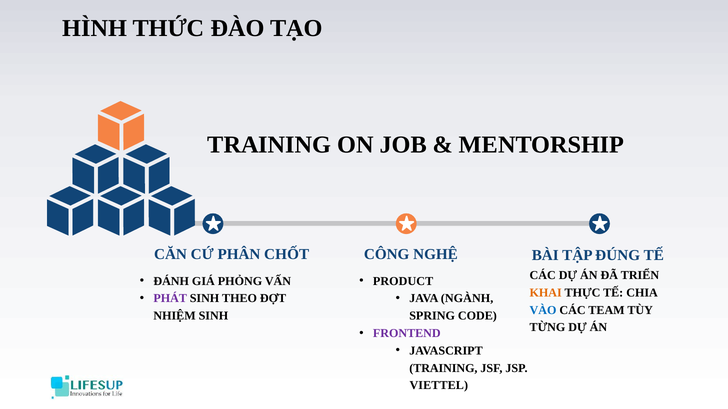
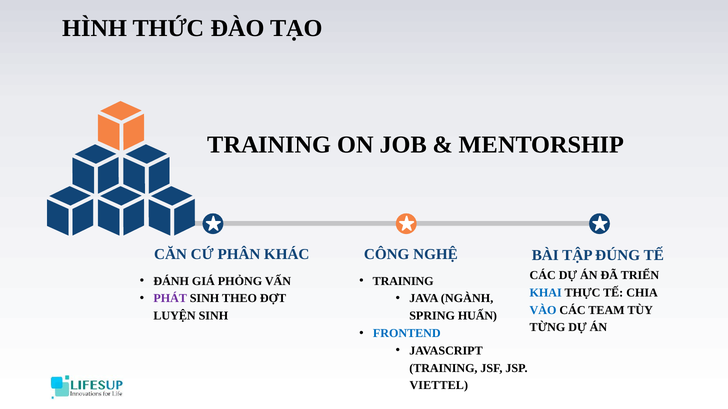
CHỐT: CHỐT -> KHÁC (287, 255)
PRODUCT: PRODUCT -> TRAINING (403, 281)
KHAI colour: orange -> blue (546, 293)
NHIỆM: NHIỆM -> LUYỆN (175, 316)
CODE: CODE -> HUẤN (477, 316)
FRONTEND colour: purple -> blue (407, 334)
